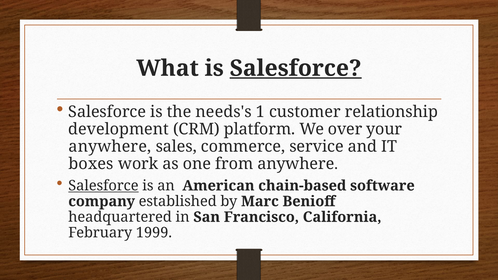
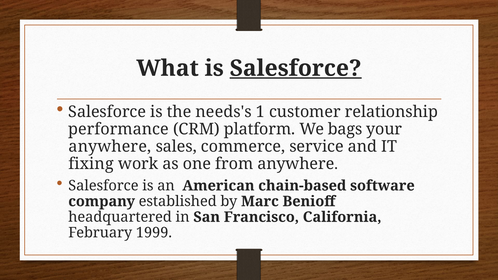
development: development -> performance (119, 129)
over: over -> bags (345, 129)
boxes: boxes -> fixing (91, 164)
Salesforce underline: present -> none (103, 186)
